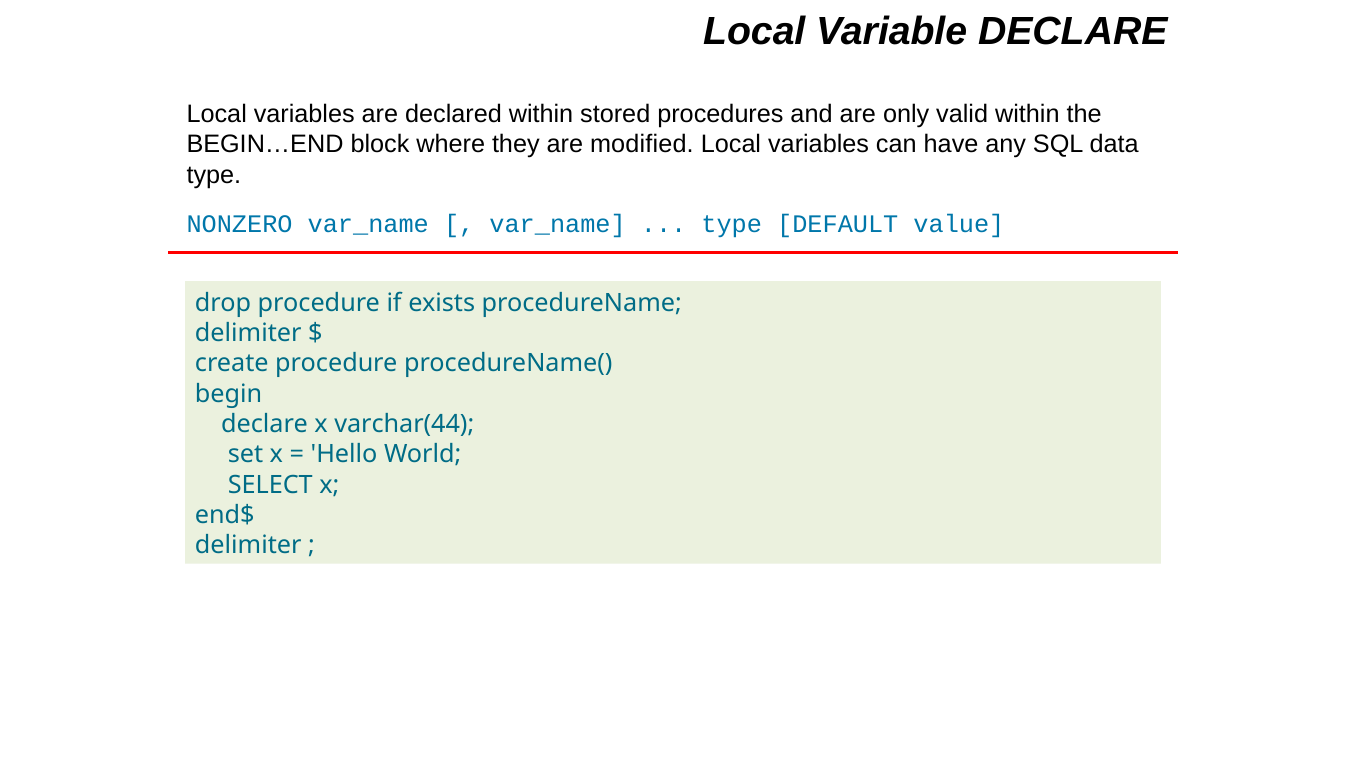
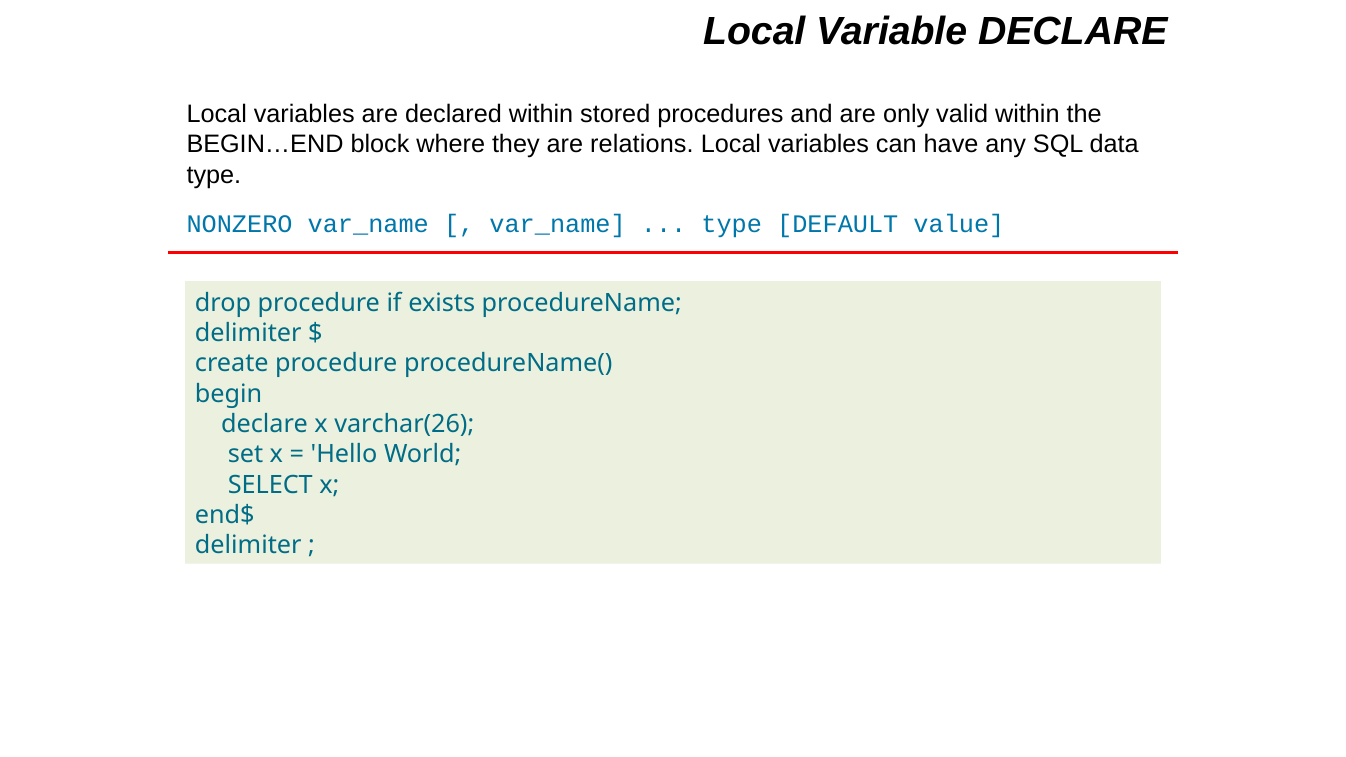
modified: modified -> relations (642, 145)
varchar(44: varchar(44 -> varchar(26 (404, 424)
